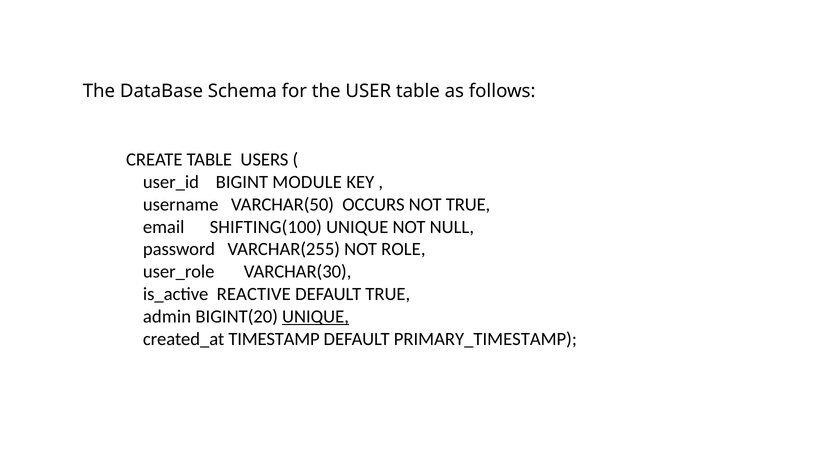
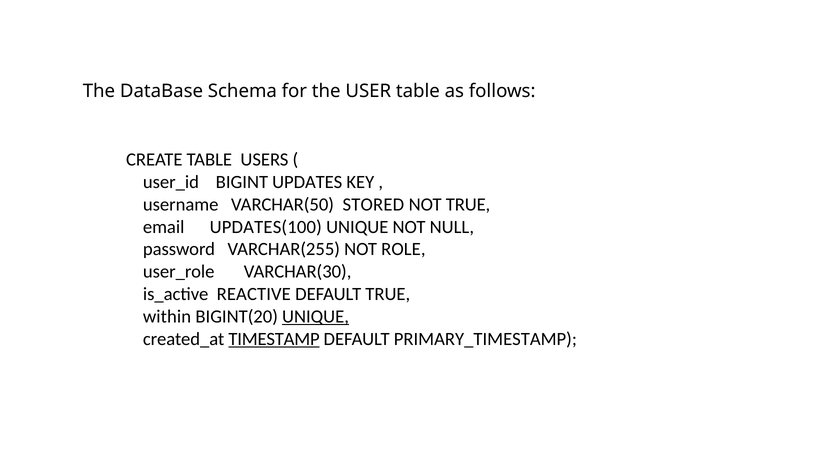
MODULE: MODULE -> UPDATES (307, 182)
OCCURS: OCCURS -> STORED (373, 205)
SHIFTING(100: SHIFTING(100 -> UPDATES(100 (266, 227)
admin: admin -> within (167, 316)
TIMESTAMP underline: none -> present (274, 339)
